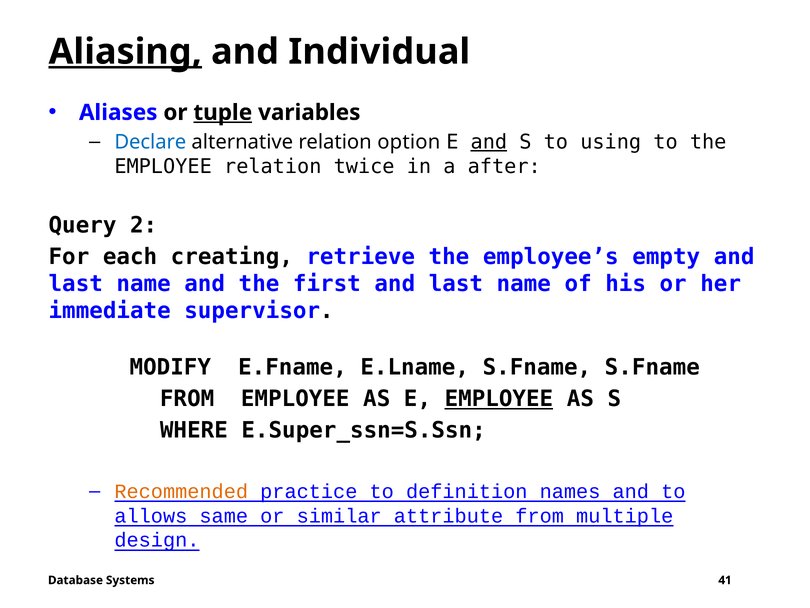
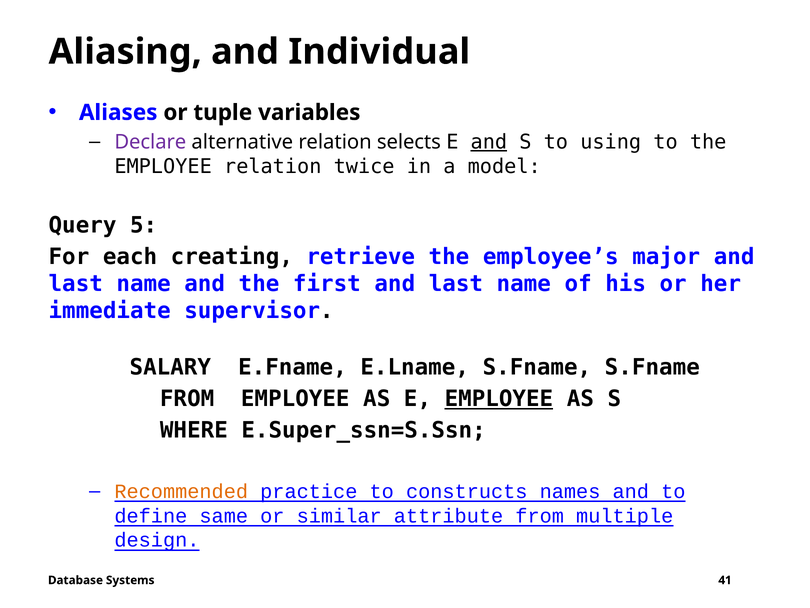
Aliasing underline: present -> none (125, 52)
tuple underline: present -> none (223, 112)
Declare colour: blue -> purple (150, 142)
option: option -> selects (409, 142)
after: after -> model (504, 166)
2: 2 -> 5 (144, 225)
empty: empty -> major (666, 256)
MODIFY: MODIFY -> SALARY (170, 367)
definition: definition -> constructs (467, 491)
allows: allows -> define (151, 515)
